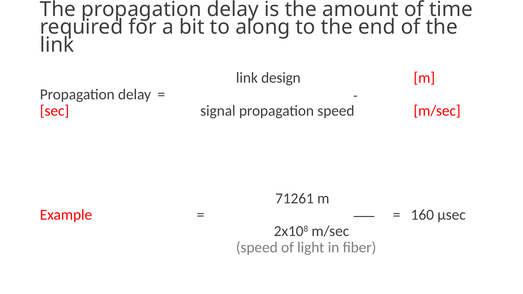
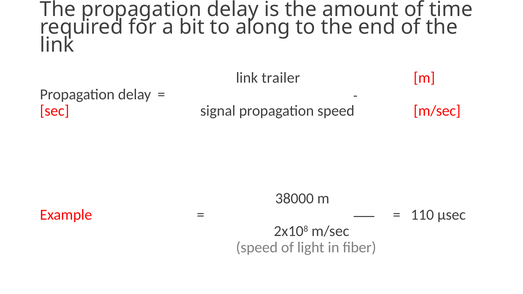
design: design -> trailer (281, 78)
71261: 71261 -> 38000 (295, 198)
160: 160 -> 110 (422, 215)
